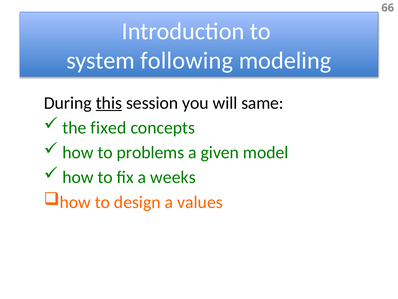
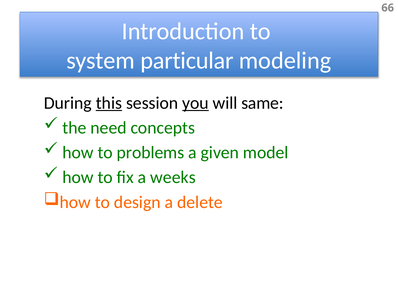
following: following -> particular (187, 60)
you underline: none -> present (196, 103)
fixed: fixed -> need (108, 128)
values: values -> delete (200, 202)
